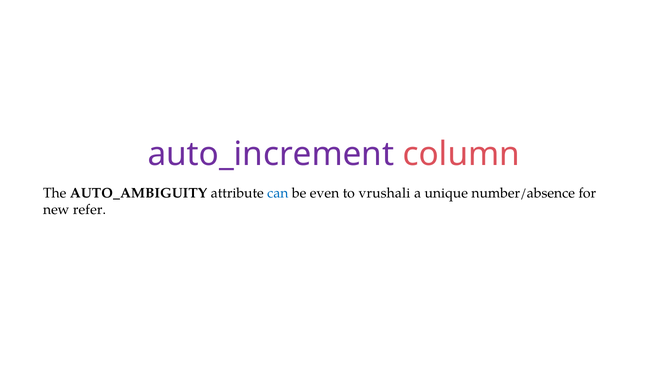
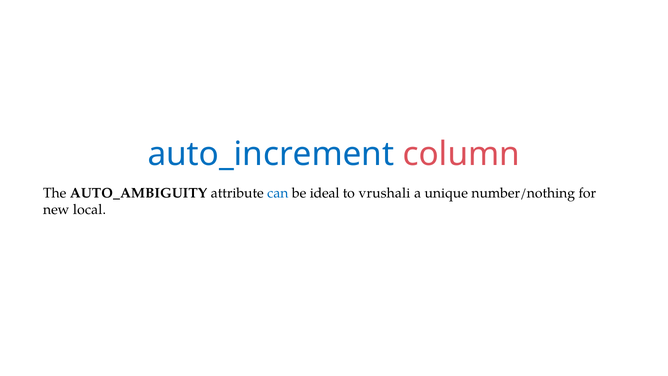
auto_increment colour: purple -> blue (271, 154)
even: even -> ideal (325, 193)
number/absence: number/absence -> number/nothing (523, 193)
refer: refer -> local (89, 210)
